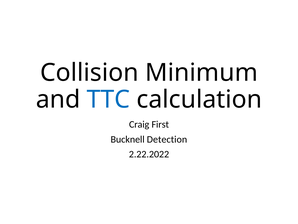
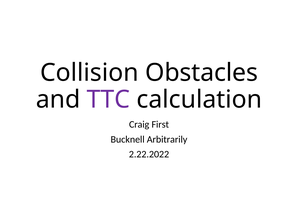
Minimum: Minimum -> Obstacles (202, 73)
TTC colour: blue -> purple (108, 99)
Detection: Detection -> Arbitrarily (167, 139)
